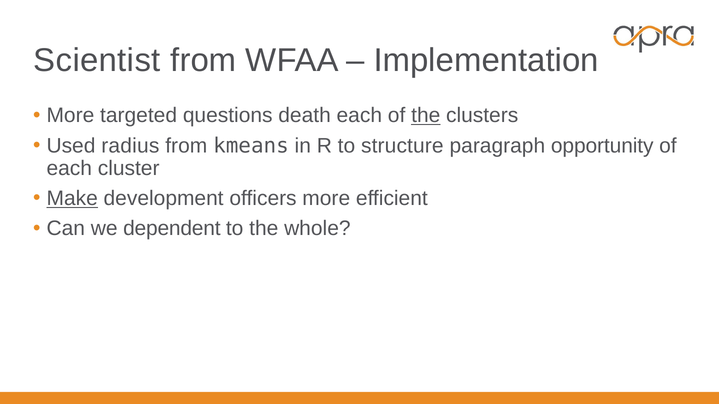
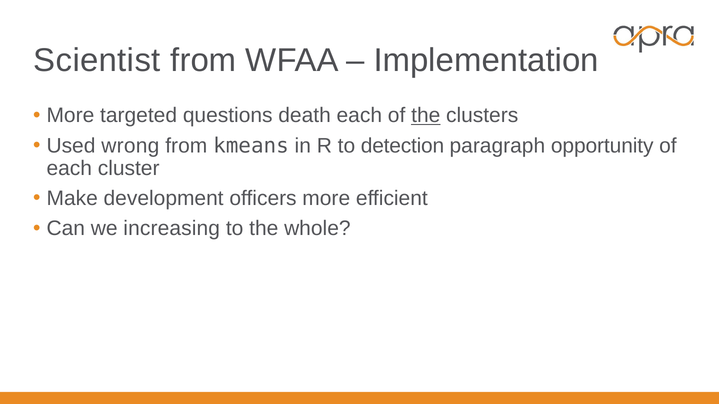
radius: radius -> wrong (130, 146)
structure: structure -> detection (403, 146)
Make underline: present -> none (72, 199)
dependent: dependent -> increasing (172, 229)
